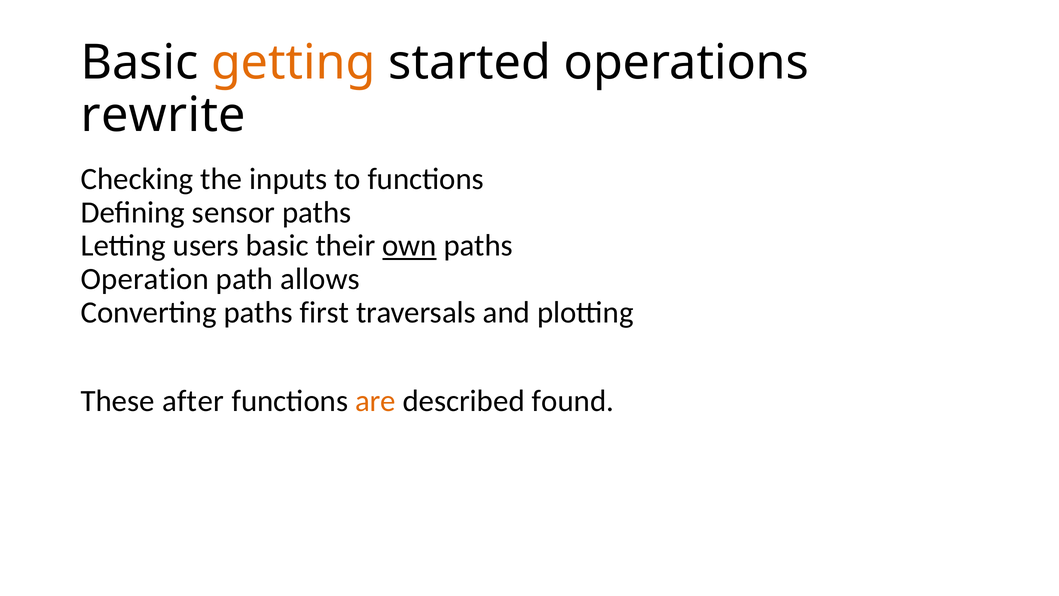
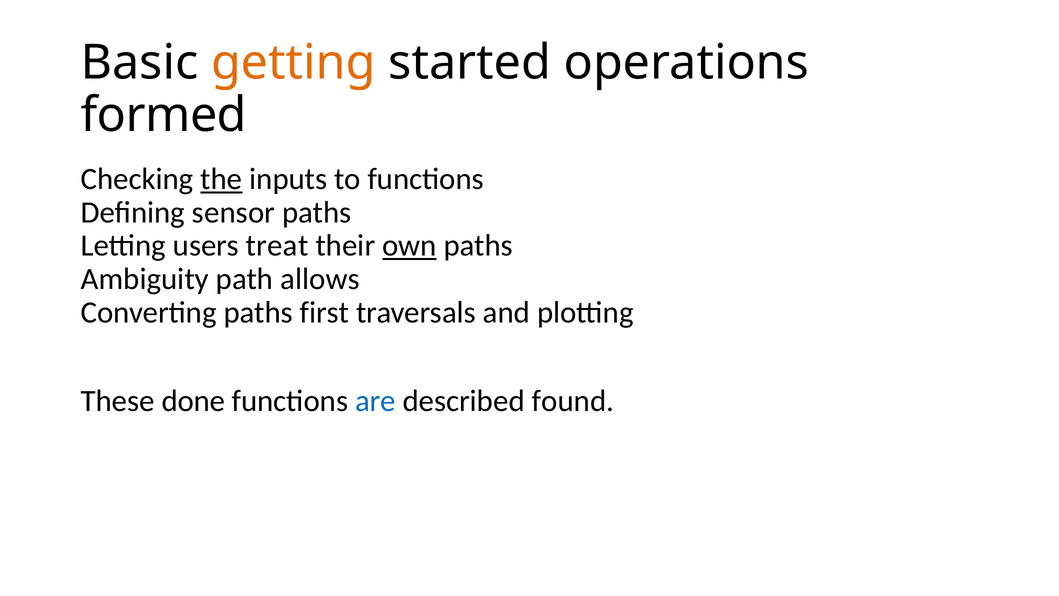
rewrite: rewrite -> formed (164, 115)
the underline: none -> present (221, 179)
users basic: basic -> treat (277, 246)
Operation: Operation -> Ambiguity (145, 279)
after: after -> done (193, 401)
are colour: orange -> blue (375, 401)
